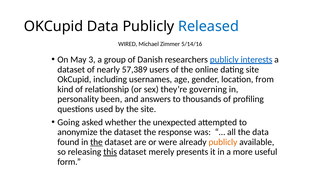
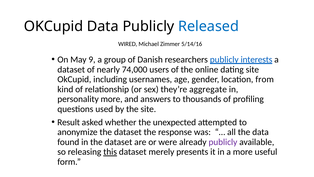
3: 3 -> 9 (92, 59)
57,389: 57,389 -> 74,000 (135, 69)
governing: governing -> aggregate (208, 89)
personality been: been -> more (112, 99)
Going: Going -> Result (69, 122)
the underline: present -> none (96, 142)
publicly colour: orange -> purple (223, 142)
